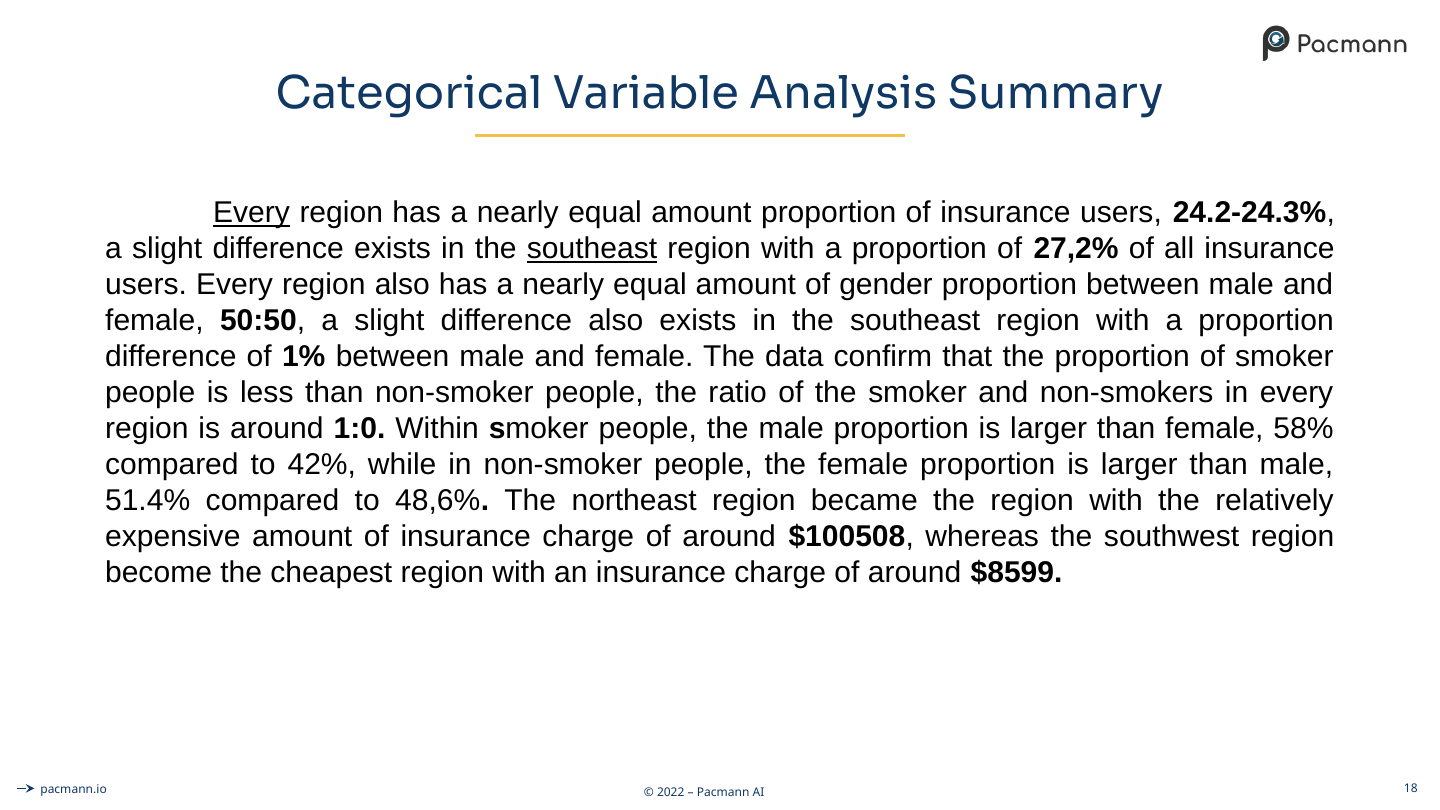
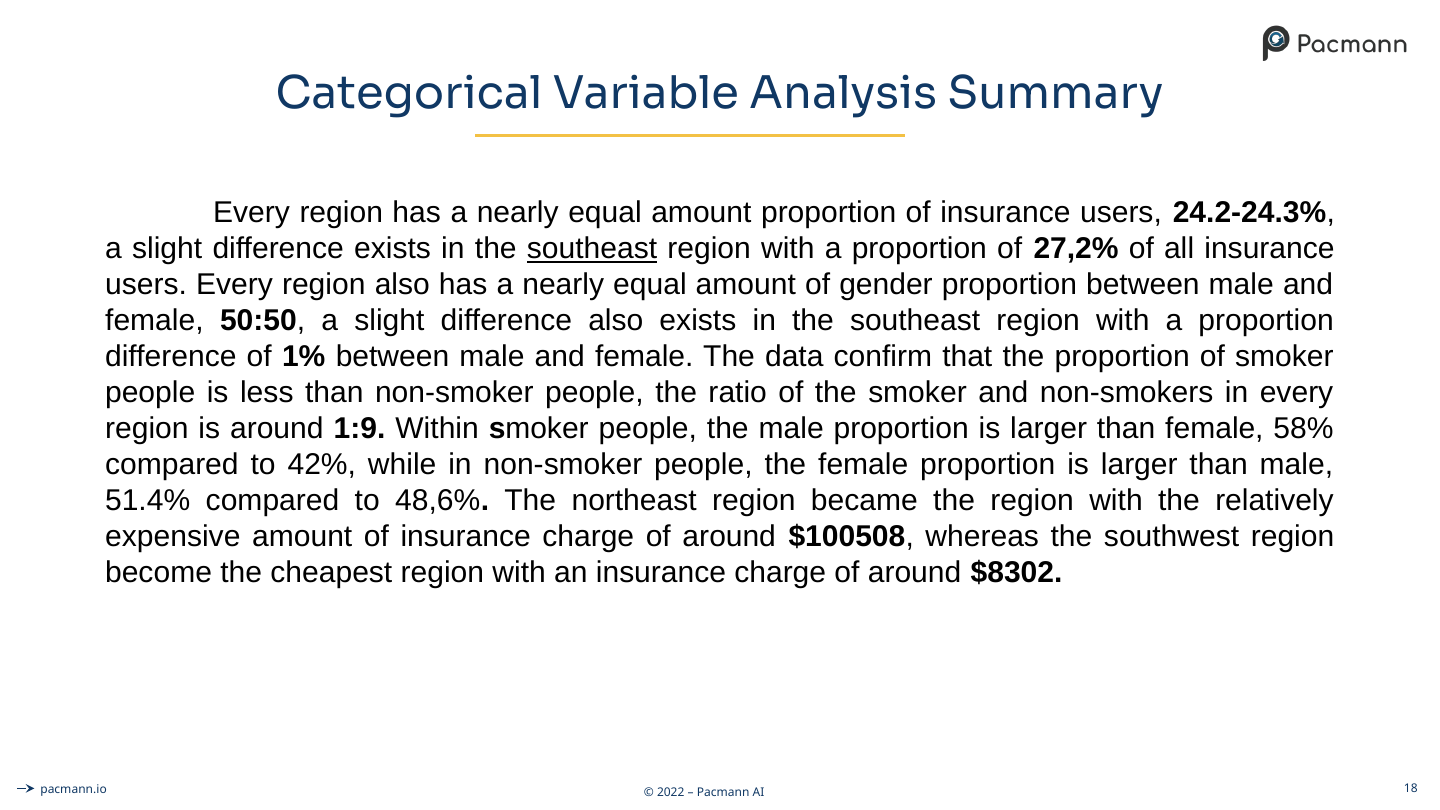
Every underline: present -> none (252, 213)
1:0: 1:0 -> 1:9 (359, 429)
$8599: $8599 -> $8302 (1017, 573)
